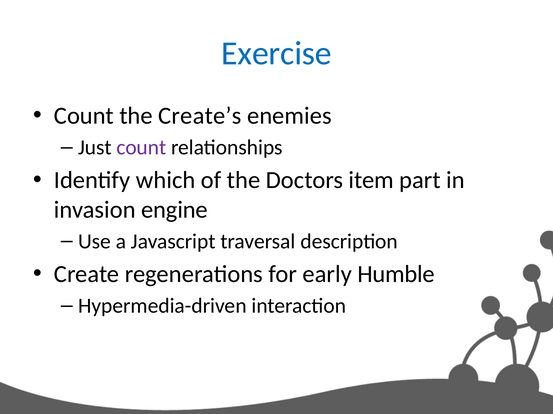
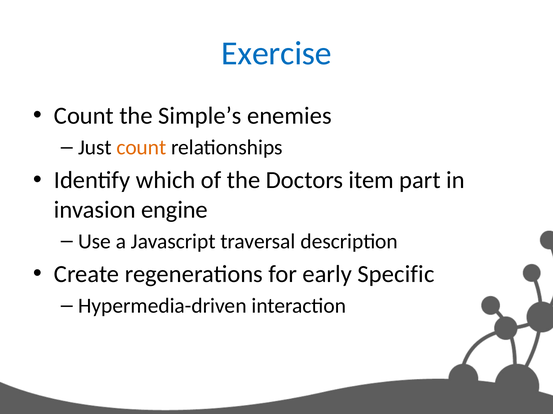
Create’s: Create’s -> Simple’s (200, 116)
count colour: purple -> orange (141, 148)
Humble: Humble -> Specific (396, 275)
